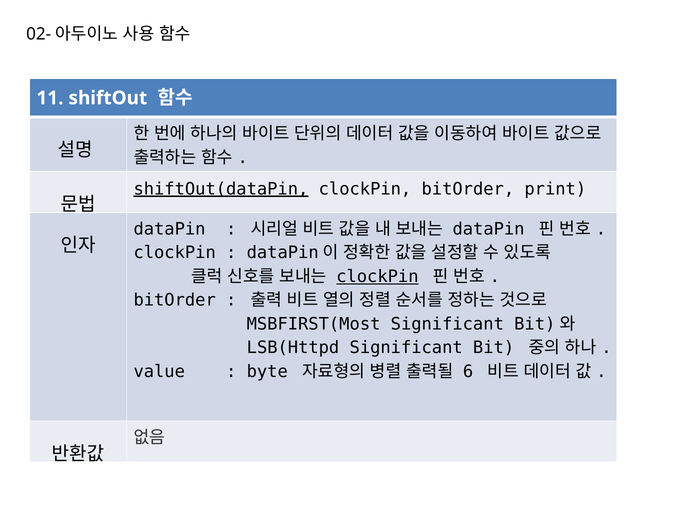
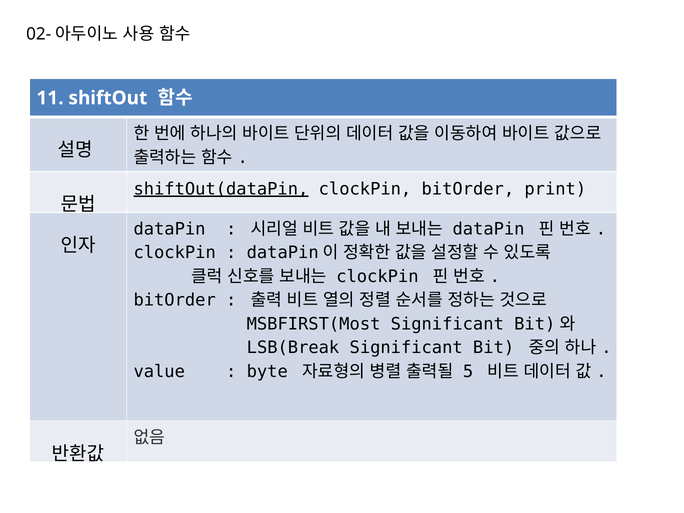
clockPin underline: present -> none (377, 277)
LSB(Httpd: LSB(Httpd -> LSB(Break (293, 348)
6: 6 -> 5 (468, 372)
